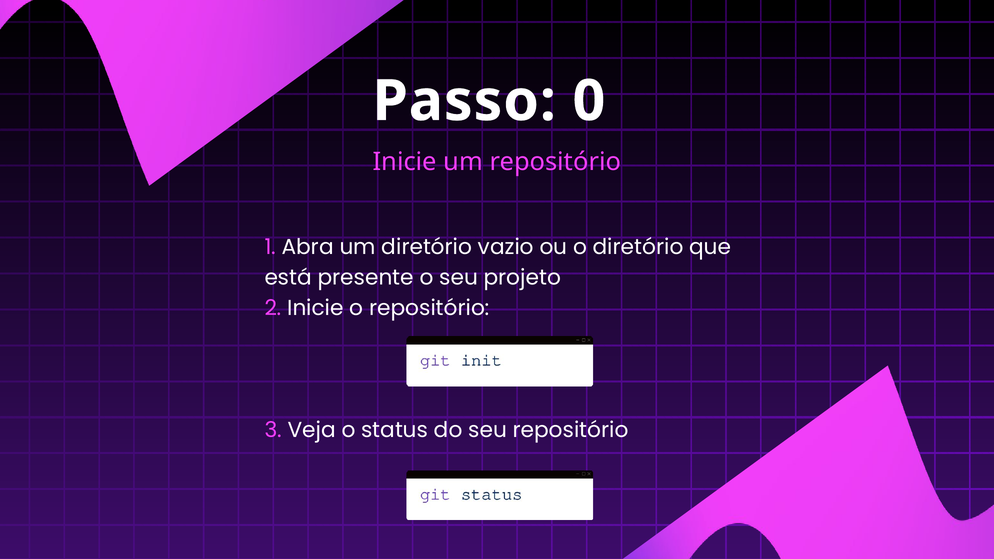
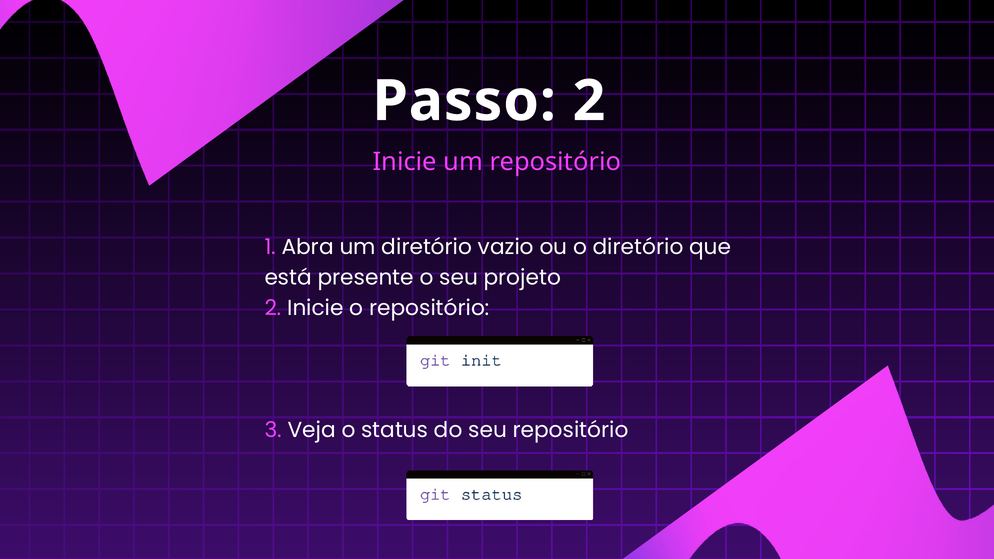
0: 0 -> 2 (589, 101)
